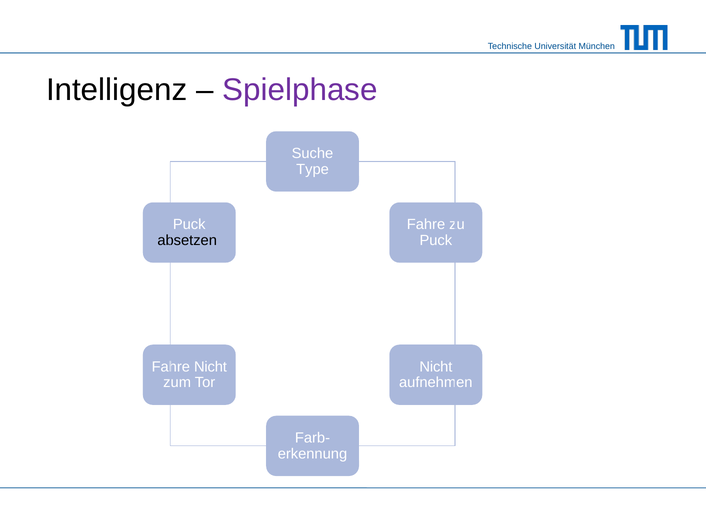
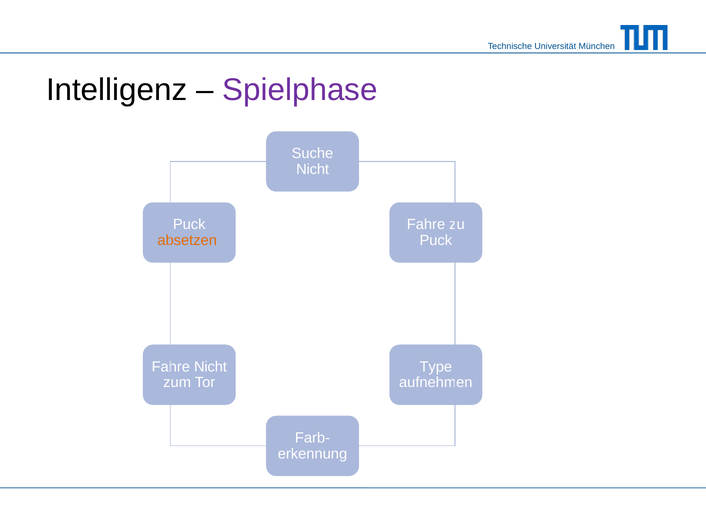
Type: Type -> Nicht (313, 169)
absetzen colour: black -> orange (187, 241)
Nicht: Nicht -> Type (436, 367)
